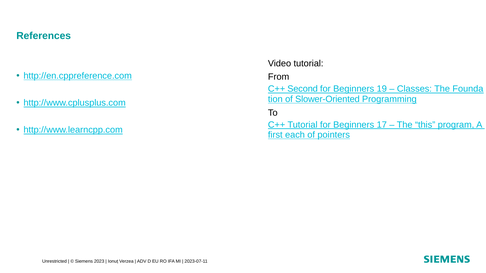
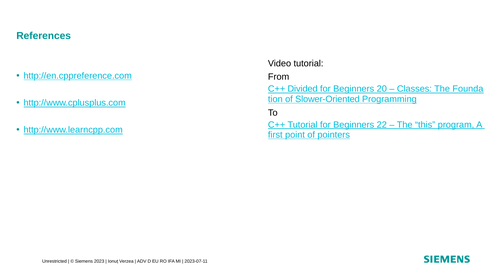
Second: Second -> Divided (303, 89)
19: 19 -> 20 (382, 89)
17: 17 -> 22 (382, 125)
each: each -> point (295, 135)
